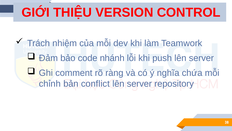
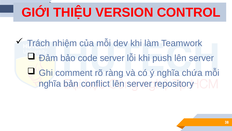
code nhánh: nhánh -> server (112, 58)
chỉnh: chỉnh -> nghĩa (50, 83)
